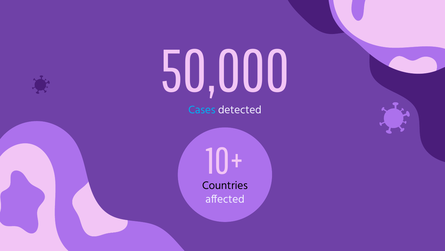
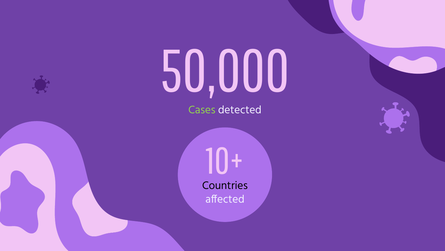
Cases colour: light blue -> light green (202, 109)
